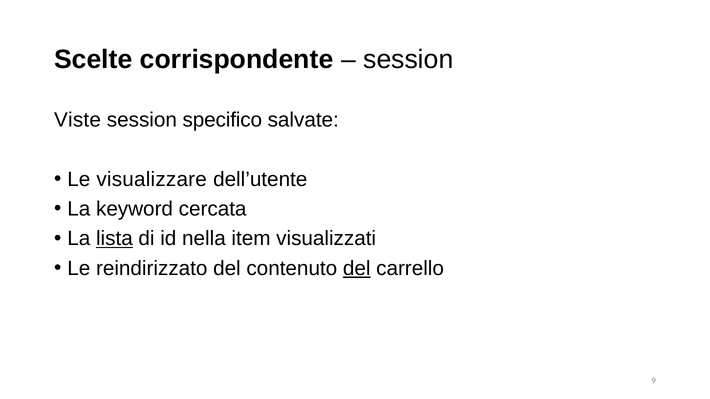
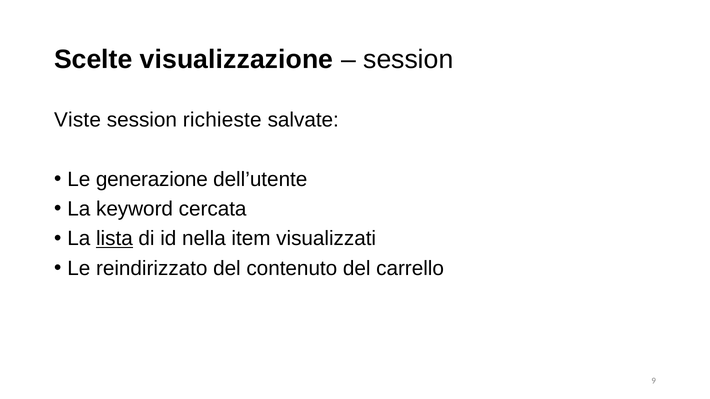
corrispondente: corrispondente -> visualizzazione (237, 60)
specifico: specifico -> richieste (222, 120)
visualizzare: visualizzare -> generazione (152, 179)
del underline: present -> none (357, 269)
